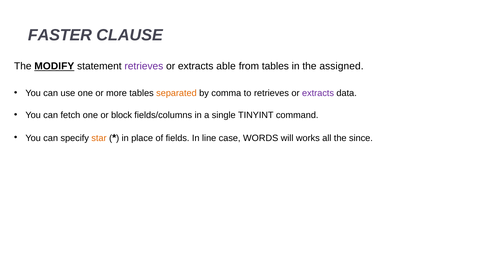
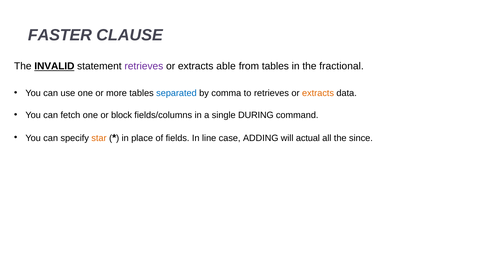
MODIFY: MODIFY -> INVALID (54, 66)
assigned: assigned -> fractional (342, 66)
separated colour: orange -> blue (176, 93)
extracts colour: purple -> orange (318, 93)
TINYINT: TINYINT -> DURING (256, 115)
WORDS: WORDS -> ADDING (261, 138)
works: works -> actual (308, 138)
